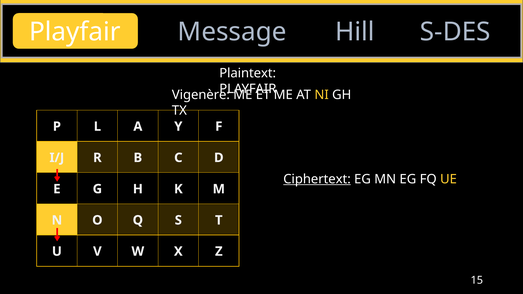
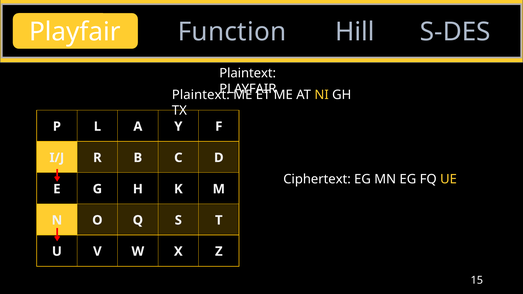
Message: Message -> Function (232, 32)
Vigenère: Vigenère -> Plaintext (201, 95)
Ciphertext underline: present -> none (317, 179)
